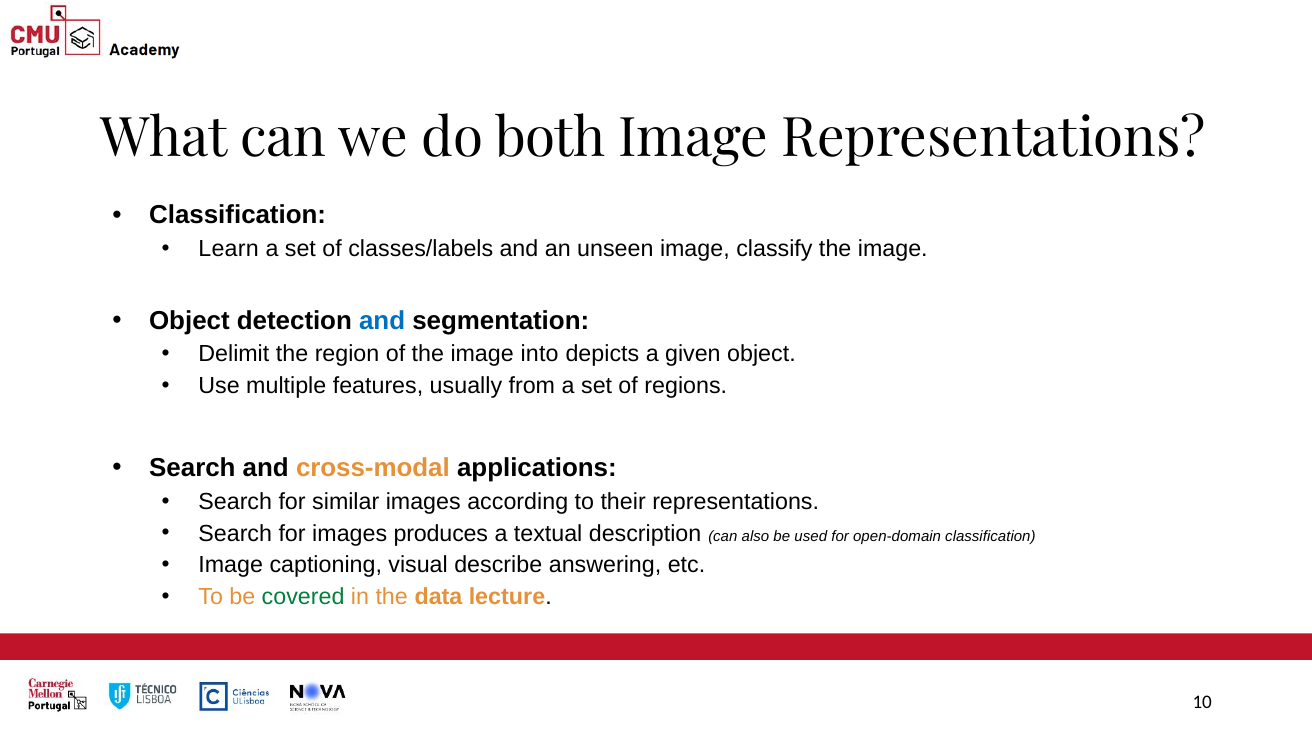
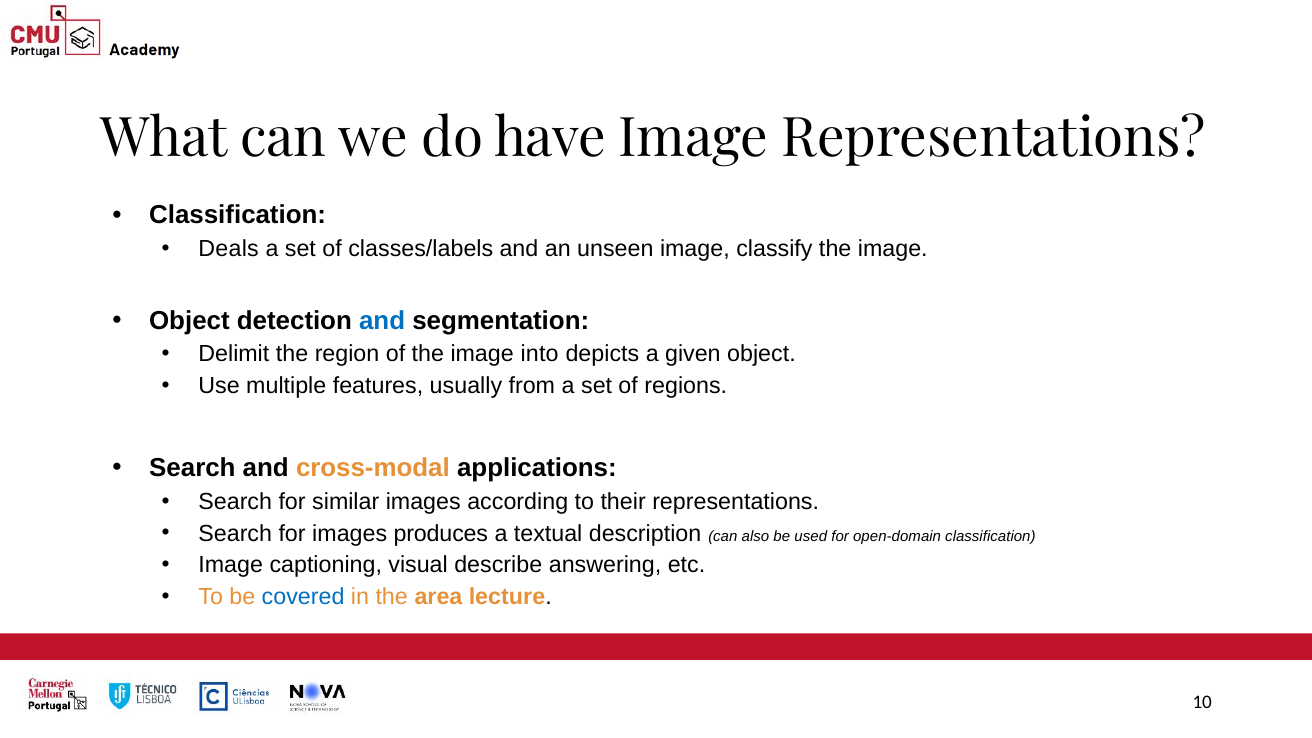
both: both -> have (550, 138)
Learn: Learn -> Deals (229, 249)
covered colour: green -> blue (303, 597)
data: data -> area (438, 597)
